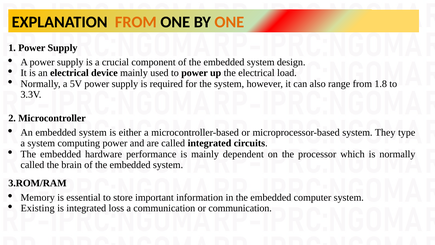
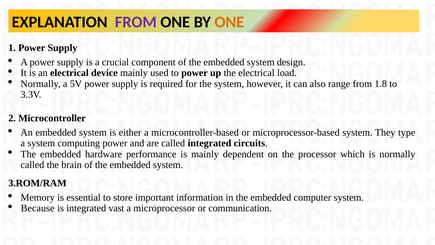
FROM colour: orange -> purple (136, 22)
Existing: Existing -> Because (38, 208)
loss: loss -> vast (116, 208)
a communication: communication -> microprocessor (164, 208)
